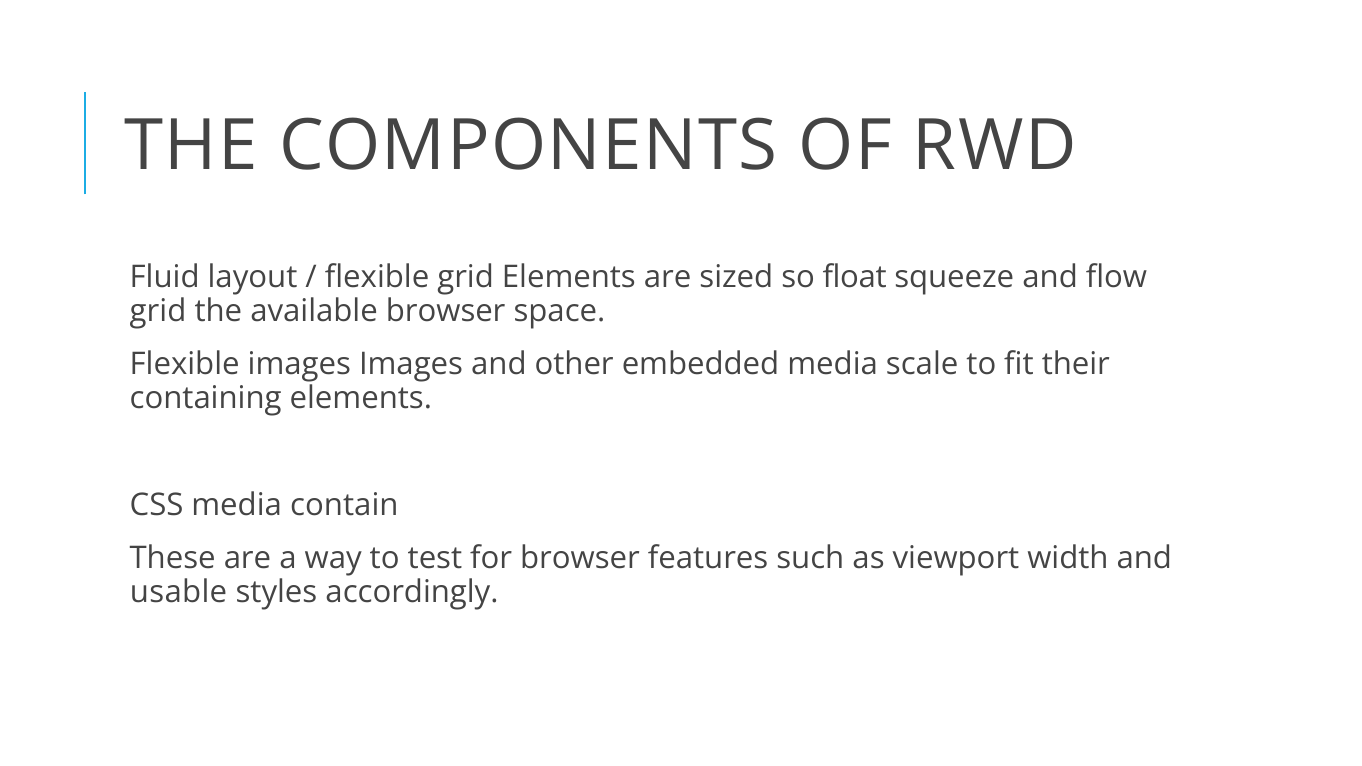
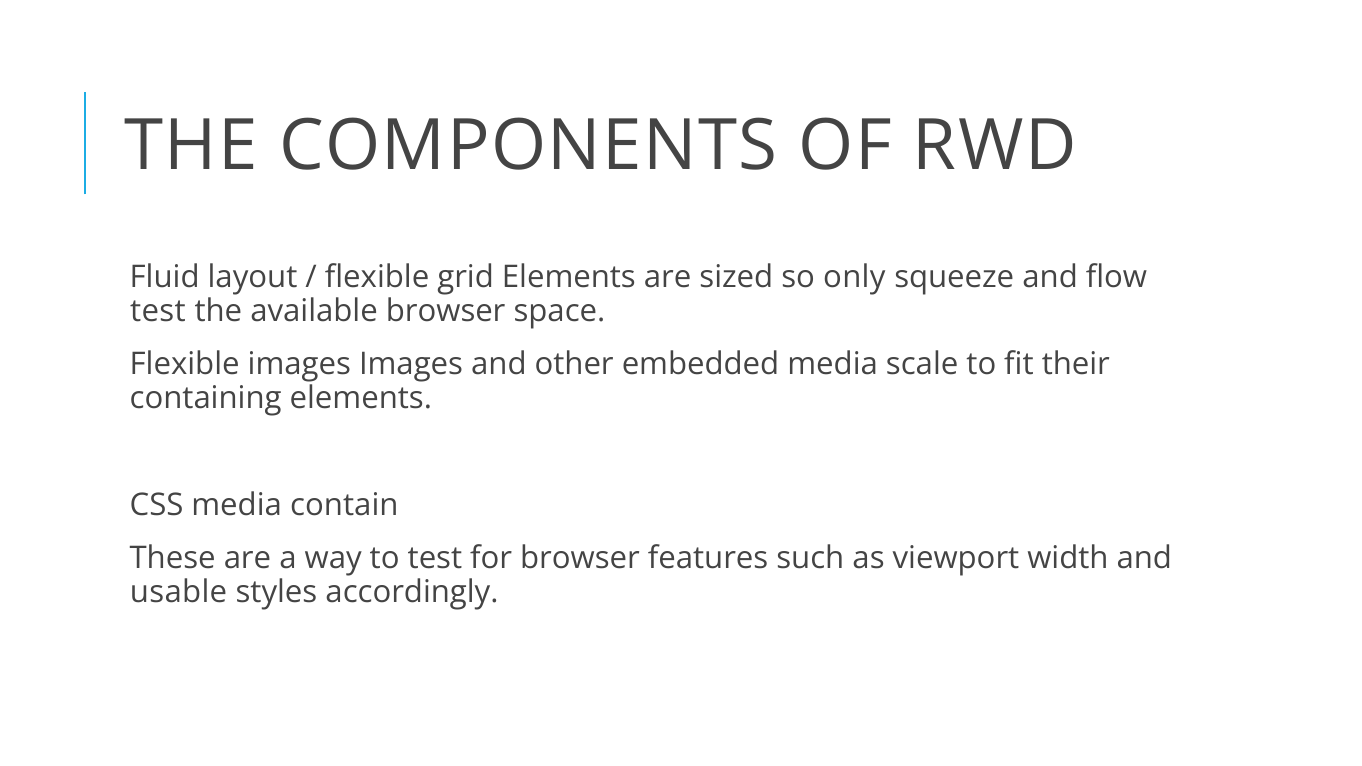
float: float -> only (854, 277)
grid: grid -> test (158, 311)
